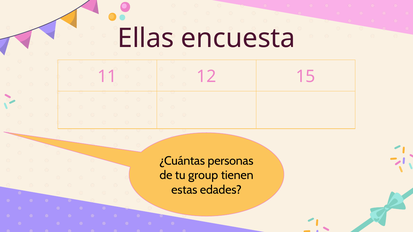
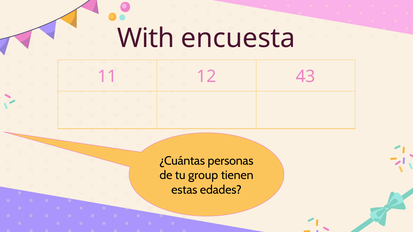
Ellas: Ellas -> With (146, 38)
15: 15 -> 43 (306, 77)
